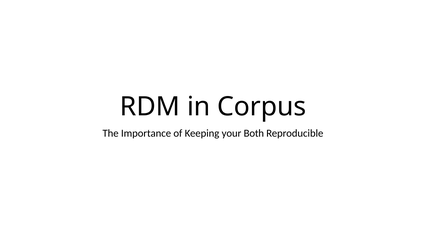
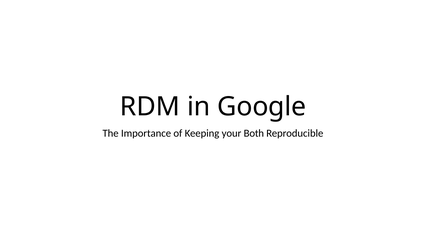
Corpus: Corpus -> Google (262, 106)
